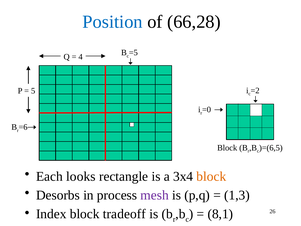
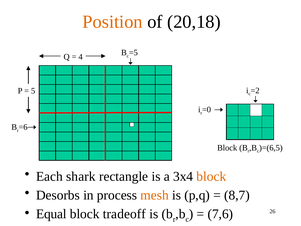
Position colour: blue -> orange (113, 22)
66,28: 66,28 -> 20,18 (194, 22)
looks: looks -> shark (81, 176)
mesh colour: purple -> orange (155, 195)
1,3: 1,3 -> 8,7 (237, 195)
Index: Index -> Equal (51, 214)
8,1: 8,1 -> 7,6 (220, 214)
